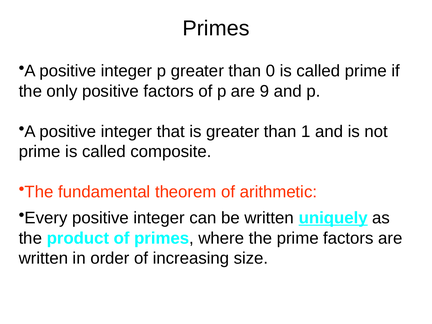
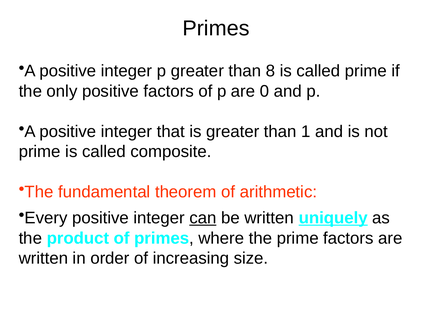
0: 0 -> 8 (270, 71)
9: 9 -> 0 (265, 91)
can underline: none -> present (203, 218)
